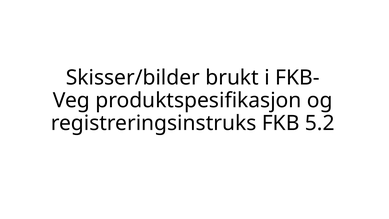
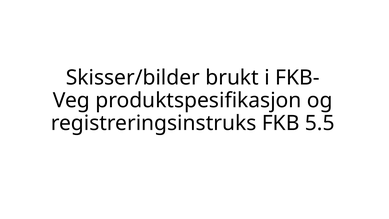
5.2: 5.2 -> 5.5 (320, 123)
